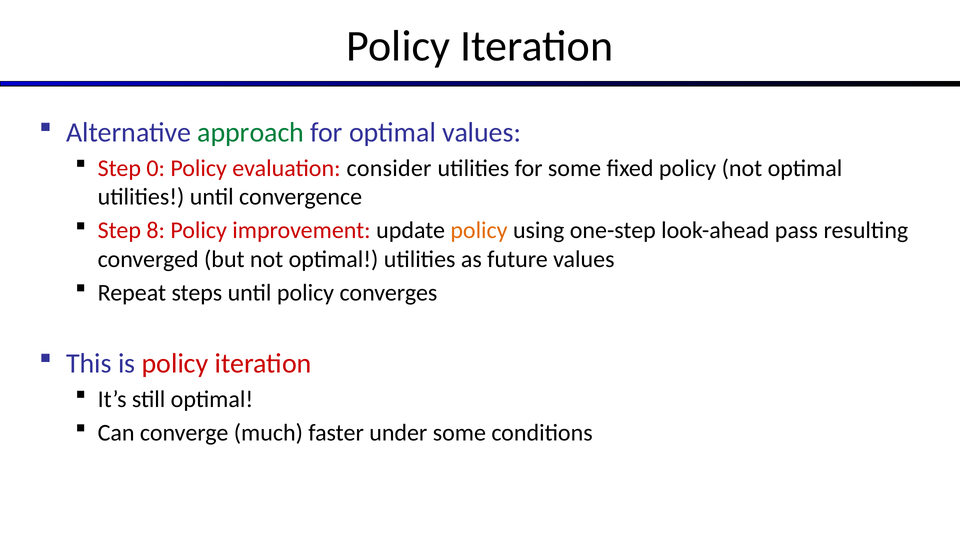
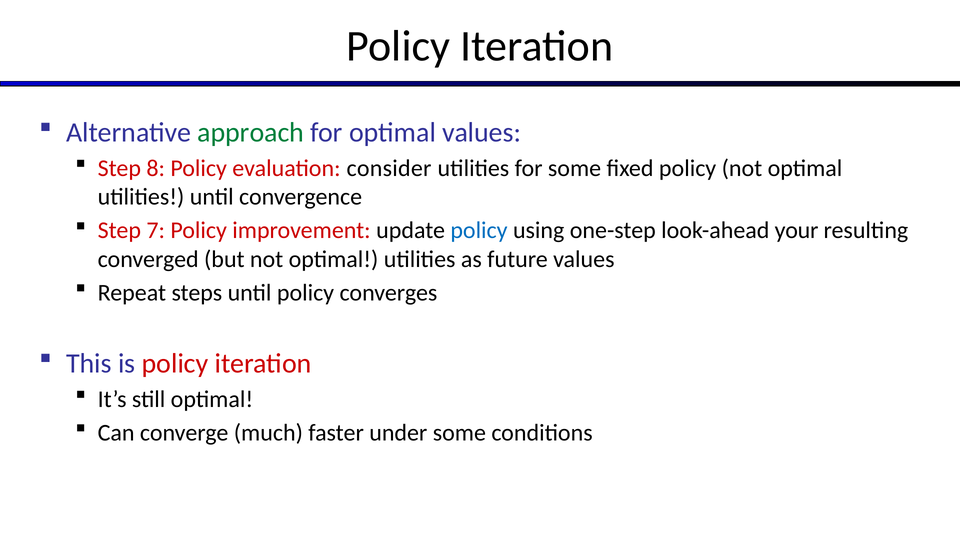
0: 0 -> 8 (156, 168)
8: 8 -> 7 (156, 230)
policy colour: orange -> blue (479, 230)
pass: pass -> your (797, 230)
